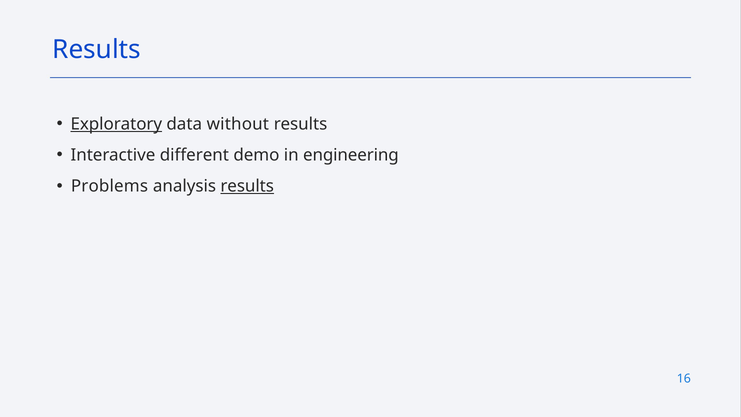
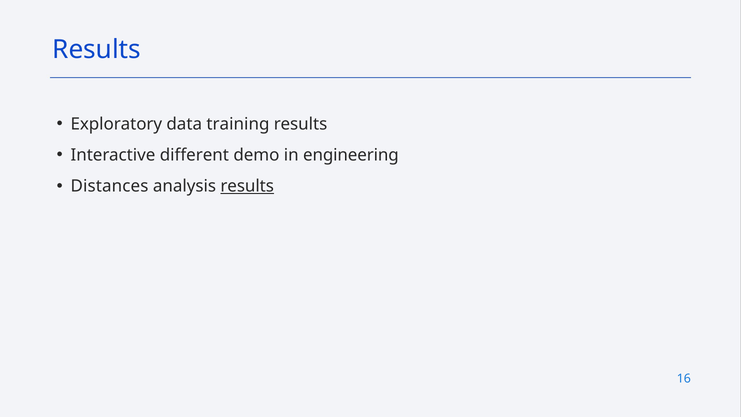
Exploratory underline: present -> none (116, 124)
without: without -> training (238, 124)
Problems: Problems -> Distances (109, 186)
